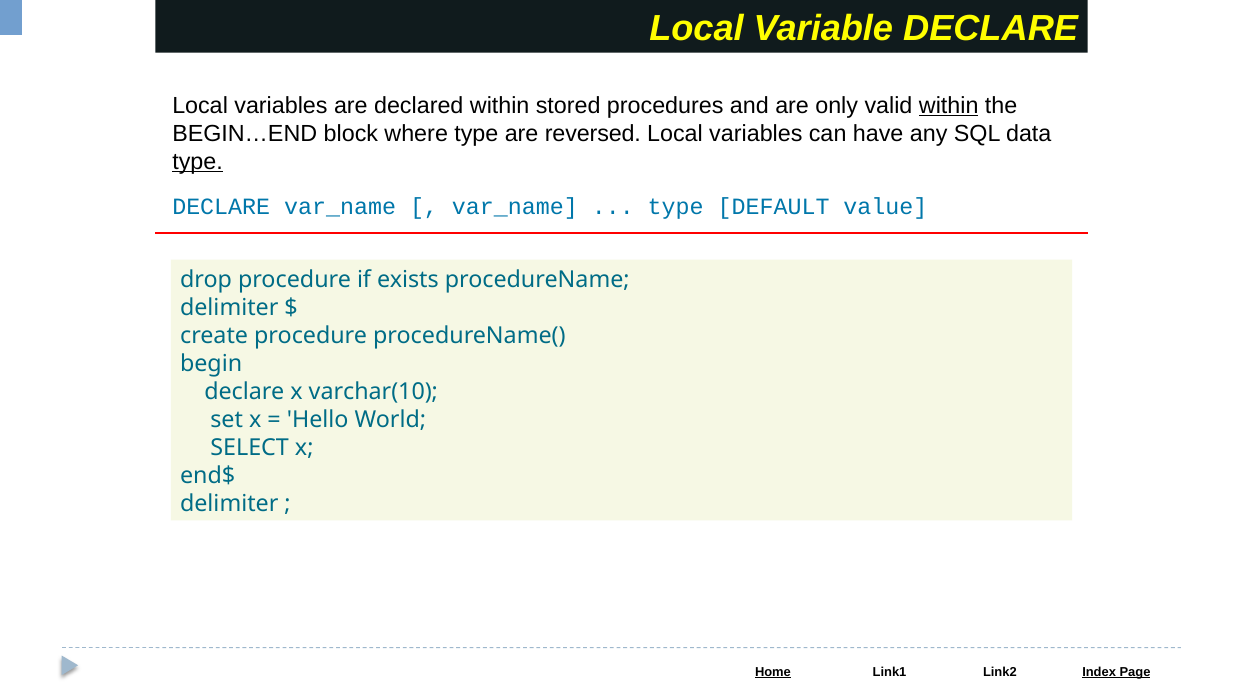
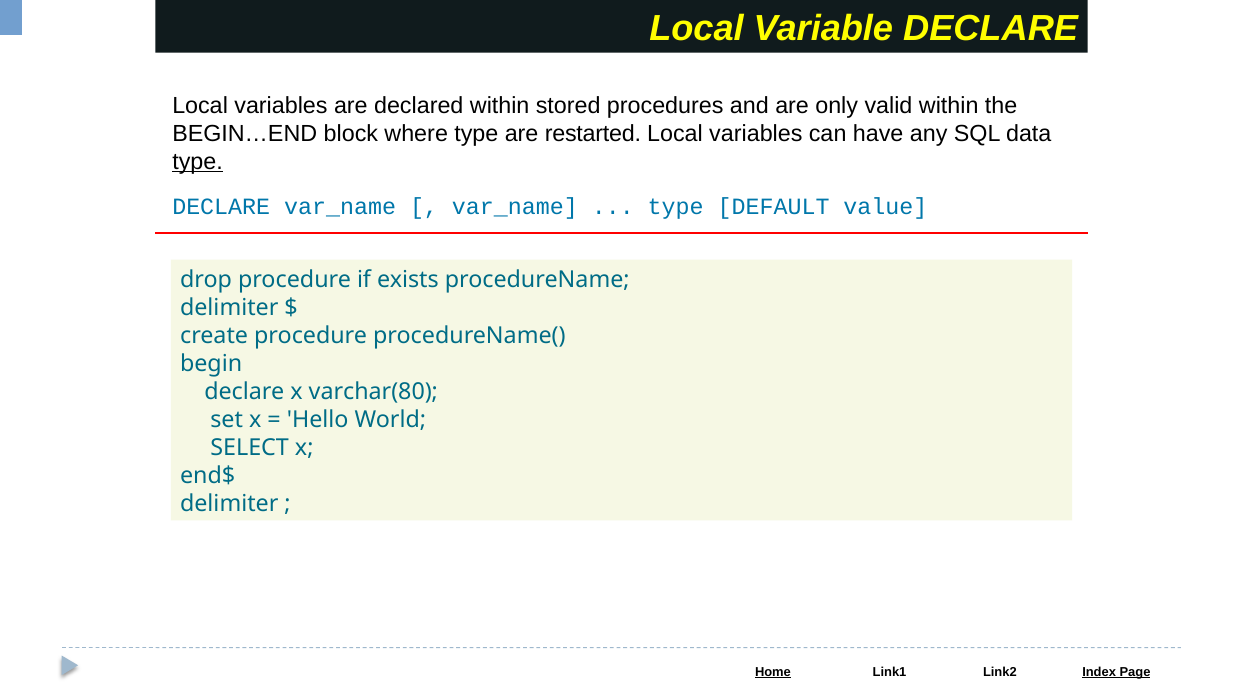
within underline: present -> none (949, 106)
reversed: reversed -> restarted (593, 134)
varchar(10: varchar(10 -> varchar(80 (373, 392)
